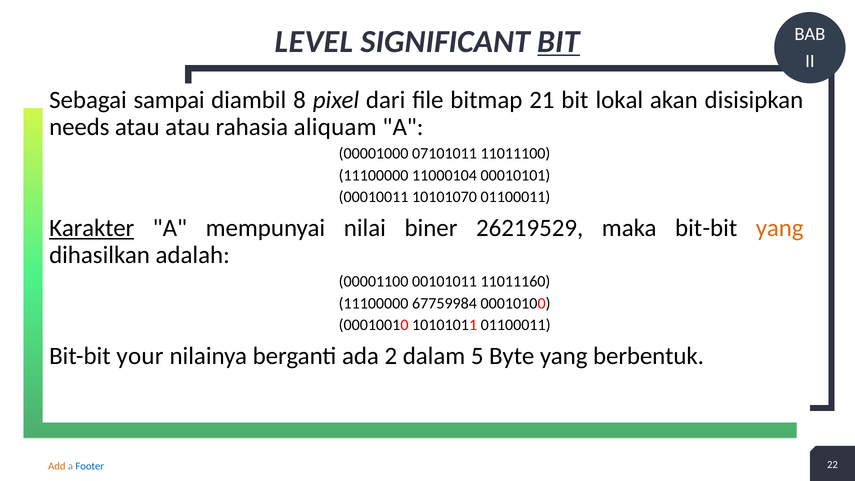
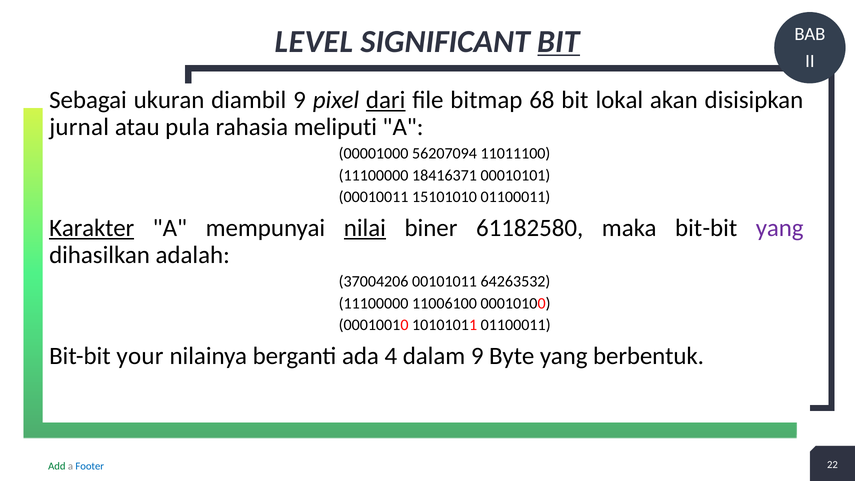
sampai: sampai -> ukuran (169, 100)
diambil 8: 8 -> 9 (299, 100)
dari underline: none -> present (386, 100)
21: 21 -> 68 (542, 100)
needs: needs -> jurnal (79, 127)
atau atau: atau -> pula (187, 127)
aliquam: aliquam -> meliputi (335, 127)
07101011: 07101011 -> 56207094 (445, 153)
11000104: 11000104 -> 18416371 (445, 175)
10101070: 10101070 -> 15101010 (445, 197)
nilai underline: none -> present (365, 228)
26219529: 26219529 -> 61182580 (530, 228)
yang colour: orange -> purple (780, 228)
00001100: 00001100 -> 37004206 (374, 282)
11011160: 11011160 -> 64263532 (515, 282)
67759984: 67759984 -> 11006100 (445, 303)
ada 2: 2 -> 4 (391, 356)
dalam 5: 5 -> 9 (477, 356)
Add colour: orange -> green (57, 466)
